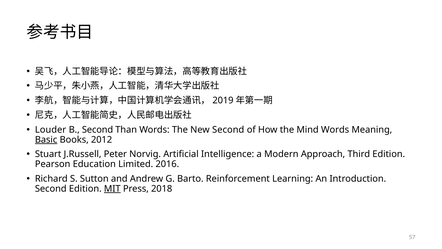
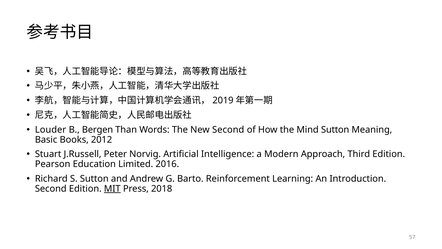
B Second: Second -> Bergen (98, 129)
Mind Words: Words -> Sutton (335, 129)
Basic underline: present -> none (46, 139)
